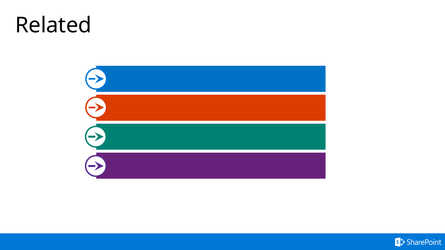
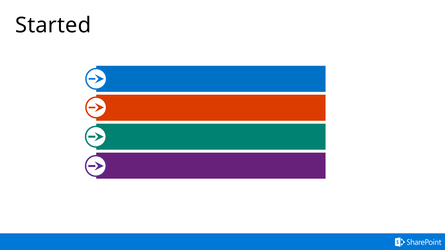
Related: Related -> Started (53, 25)
